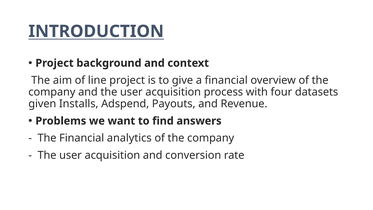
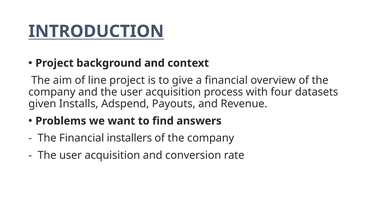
analytics: analytics -> installers (129, 138)
